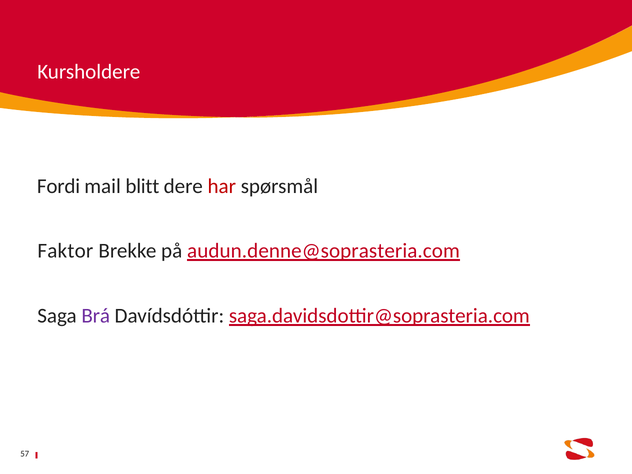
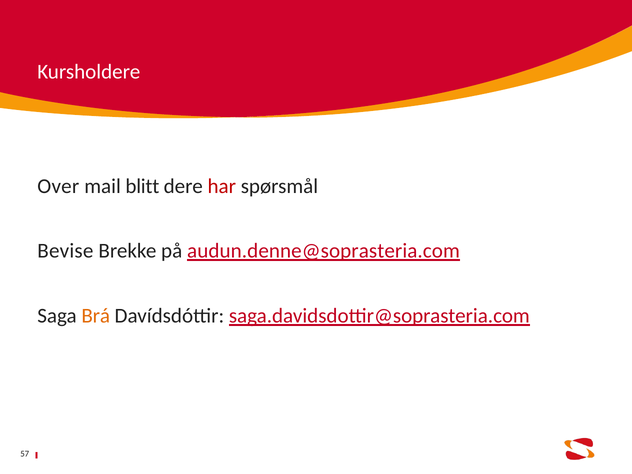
Fordi: Fordi -> Over (58, 186)
Faktor: Faktor -> Bevise (65, 251)
Brá colour: purple -> orange (96, 316)
